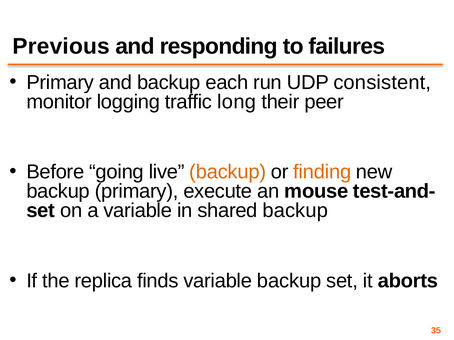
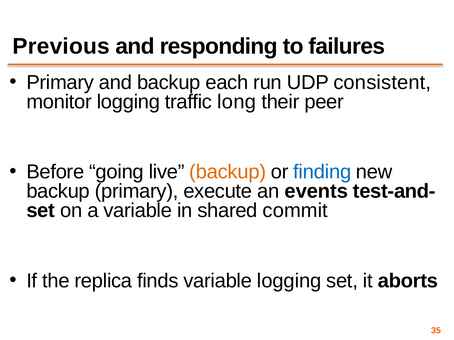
finding colour: orange -> blue (322, 172)
mouse: mouse -> events (316, 192)
shared backup: backup -> commit (295, 211)
variable backup: backup -> logging (289, 281)
